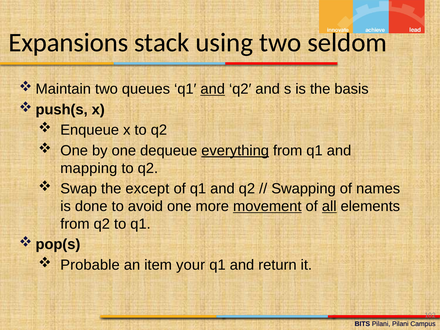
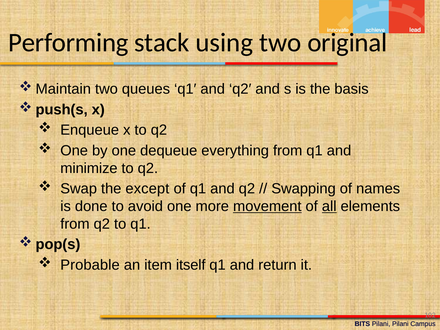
Expansions: Expansions -> Performing (68, 43)
seldom: seldom -> original (347, 43)
and underline: present -> none (213, 89)
everything underline: present -> none (235, 151)
mapping: mapping -> minimize (89, 168)
your: your -> itself (191, 265)
